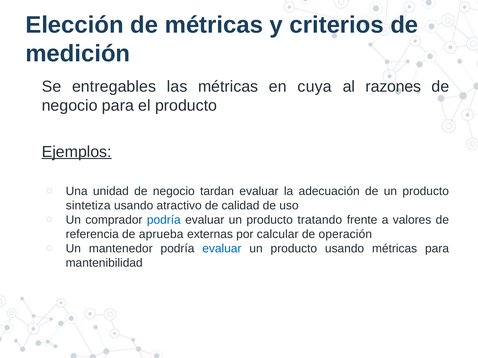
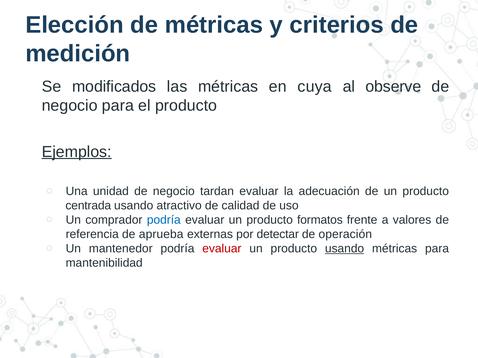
entregables: entregables -> modificados (114, 87)
razones: razones -> observe (393, 87)
sintetiza: sintetiza -> centrada (88, 206)
tratando: tratando -> formatos (320, 220)
calcular: calcular -> detectar (278, 235)
evaluar colour: blue -> red (222, 249)
usando underline: none -> present (345, 249)
